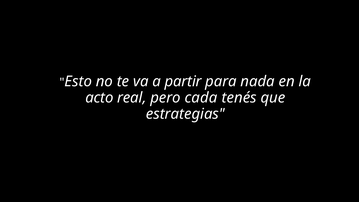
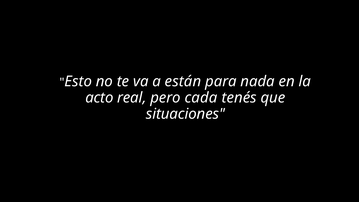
partir: partir -> están (183, 82)
estrategias: estrategias -> situaciones (185, 114)
